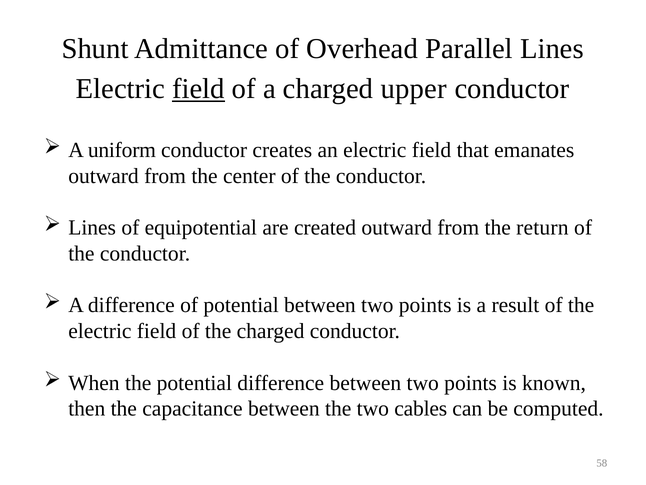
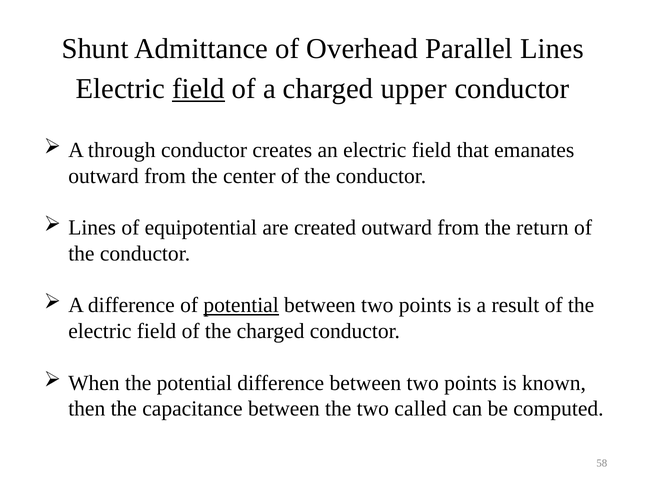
uniform: uniform -> through (122, 150)
potential underline: none -> present (241, 305)
cables: cables -> called (421, 408)
